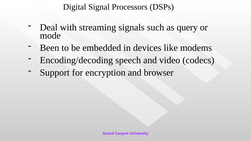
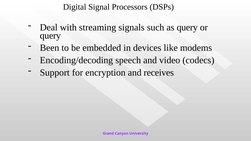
mode: mode -> query (50, 36)
browser: browser -> receives (159, 73)
